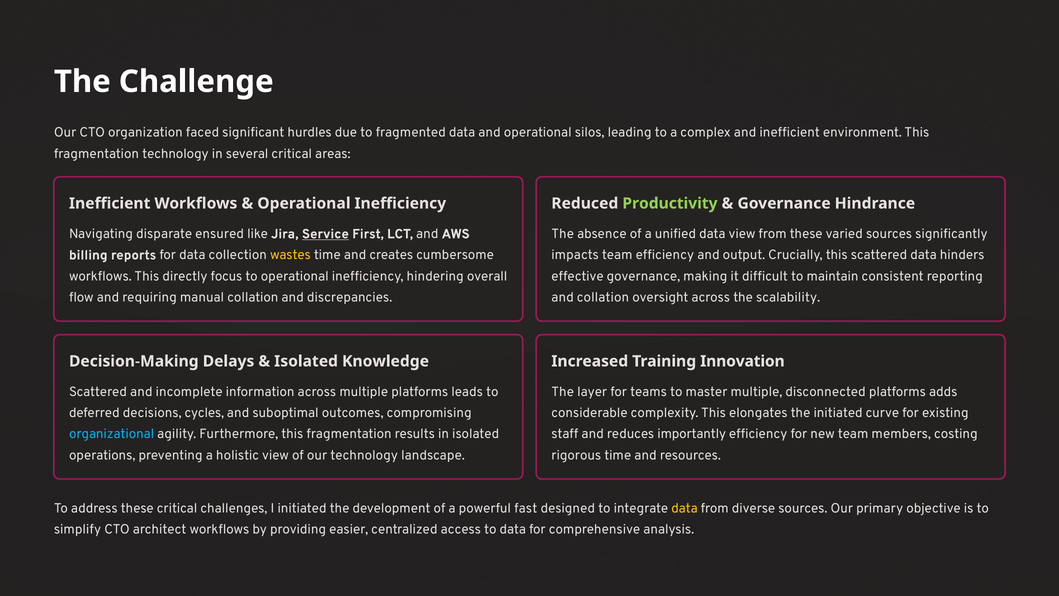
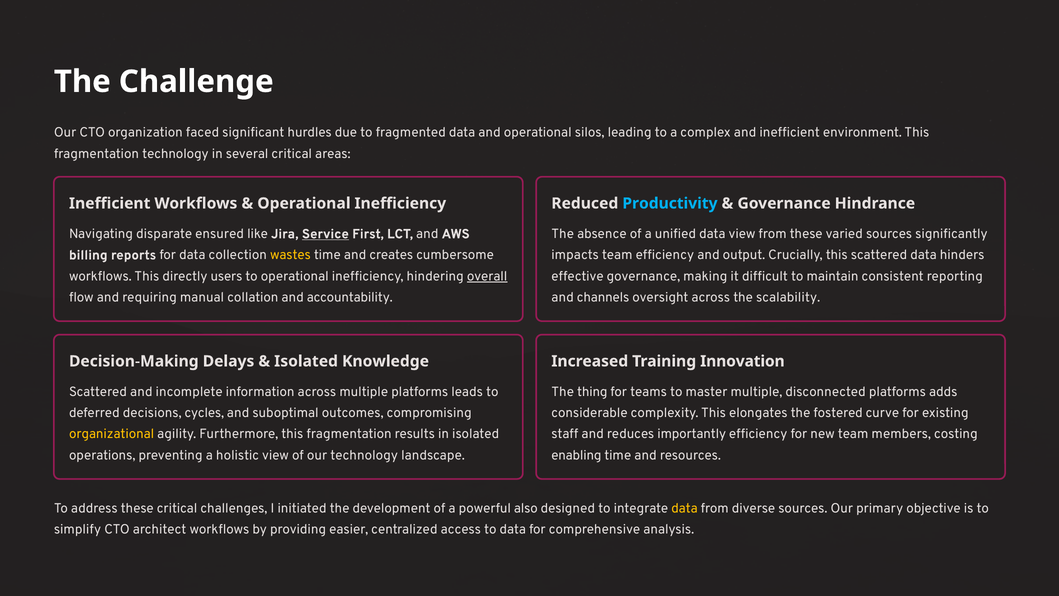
Productivity colour: light green -> light blue (670, 203)
focus: focus -> users (226, 276)
overall underline: none -> present (487, 276)
discrepancies: discrepancies -> accountability (350, 297)
and collation: collation -> channels (603, 297)
layer: layer -> thing (592, 392)
the initiated: initiated -> fostered (838, 413)
organizational colour: light blue -> yellow (112, 434)
rigorous: rigorous -> enabling (576, 455)
fast: fast -> also (526, 508)
